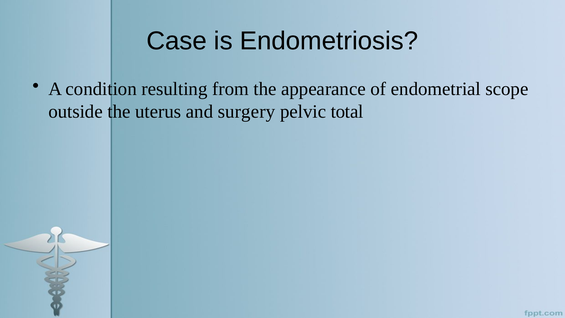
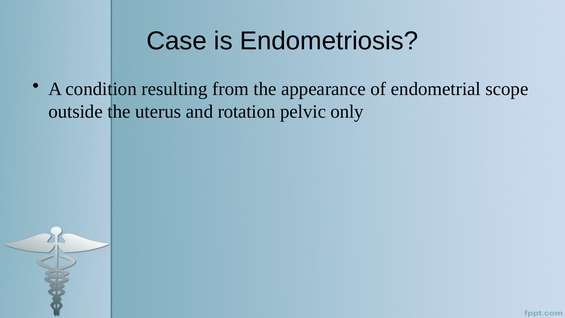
surgery: surgery -> rotation (247, 111)
total: total -> only (347, 111)
